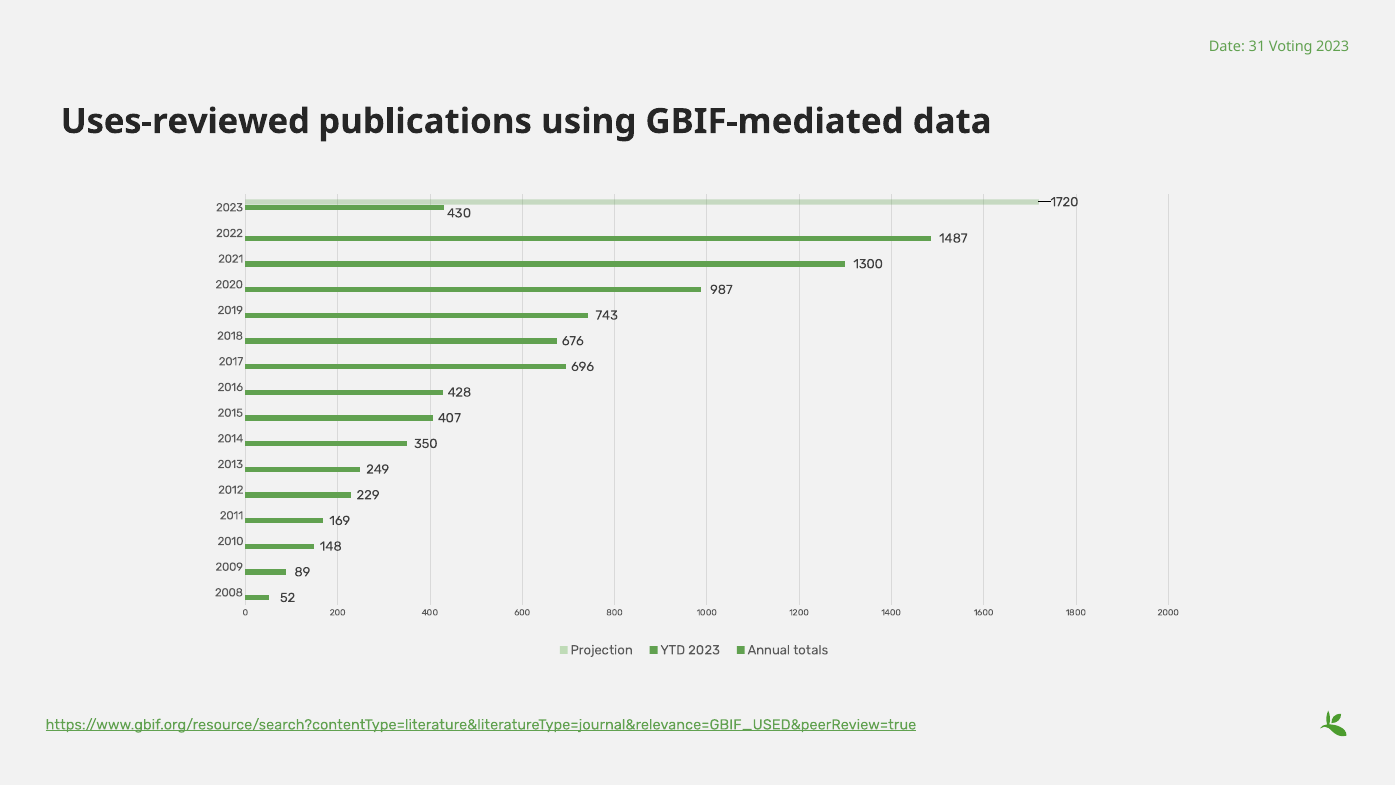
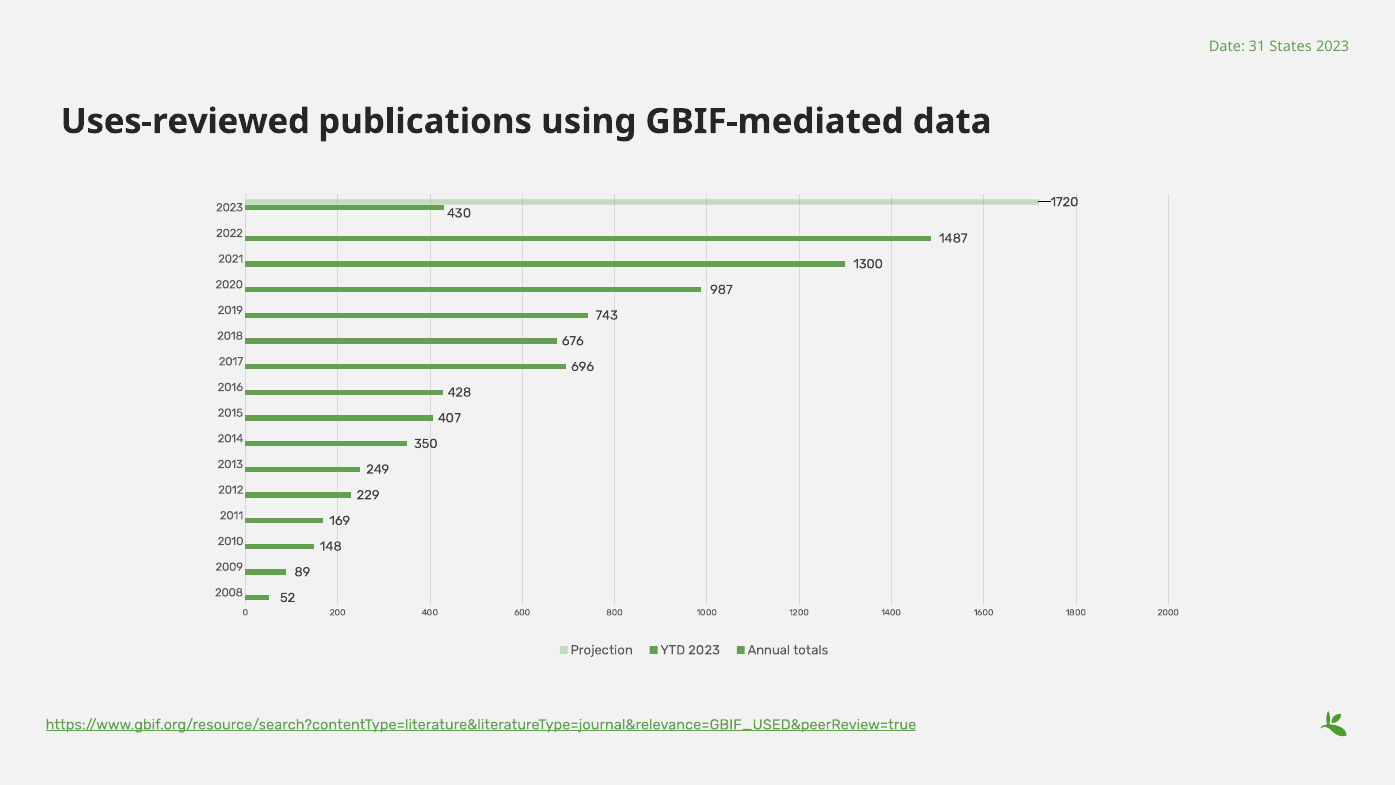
Voting: Voting -> States (1291, 47)
